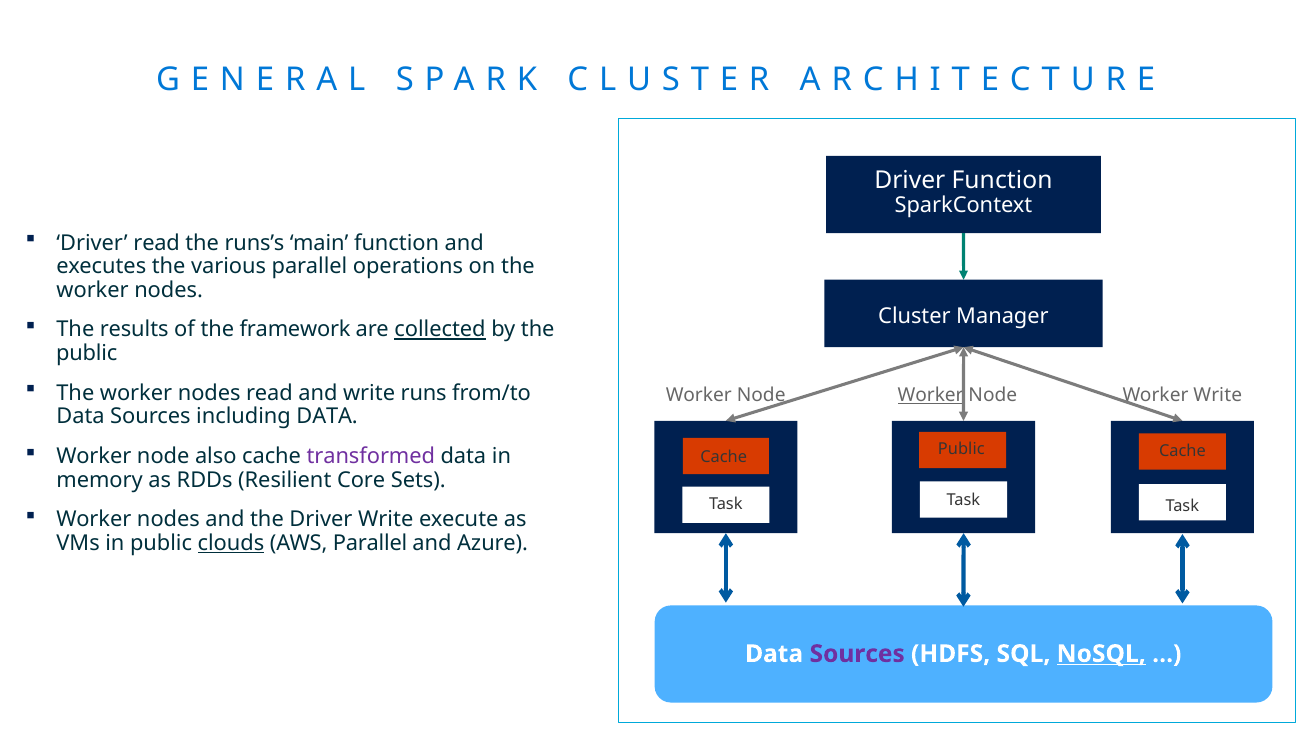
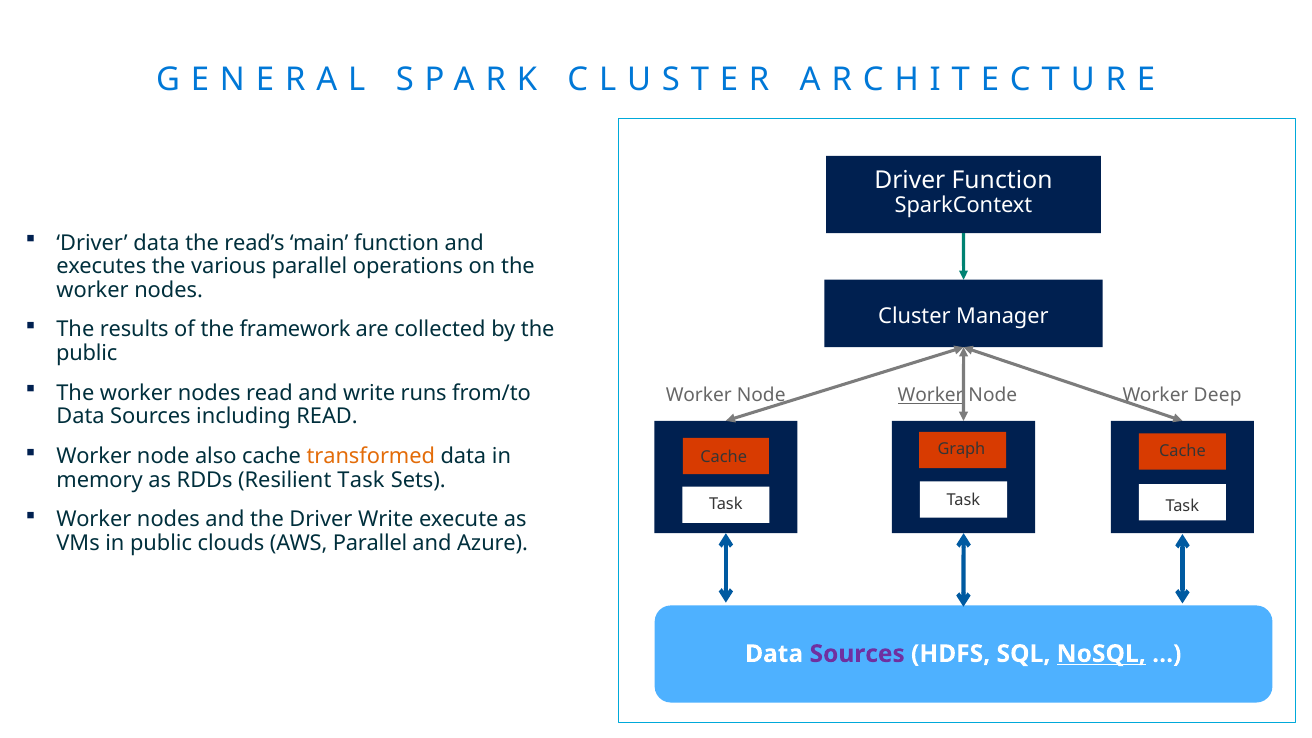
Driver read: read -> data (157, 243)
runs’s: runs’s -> read’s (255, 243)
collected underline: present -> none (440, 330)
Worker Write: Write -> Deep (1218, 395)
including DATA: DATA -> READ (327, 417)
transformed colour: purple -> orange (371, 456)
Cache Public: Public -> Graph (961, 449)
Resilient Core: Core -> Task (361, 480)
clouds underline: present -> none (231, 543)
